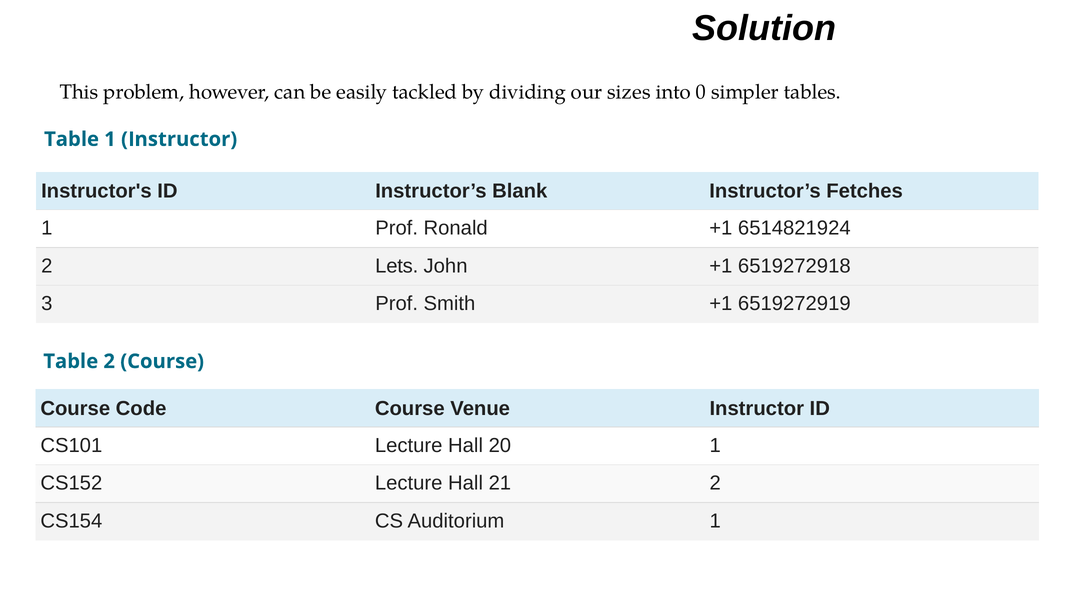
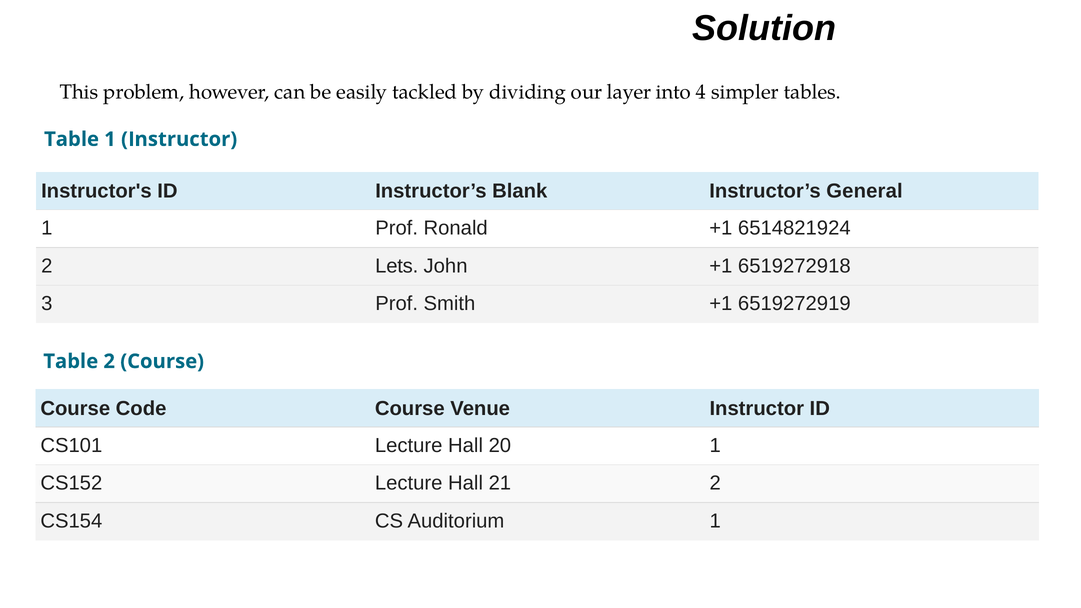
sizes: sizes -> layer (629, 92)
0: 0 -> 4 (701, 92)
Fetches: Fetches -> General (864, 191)
